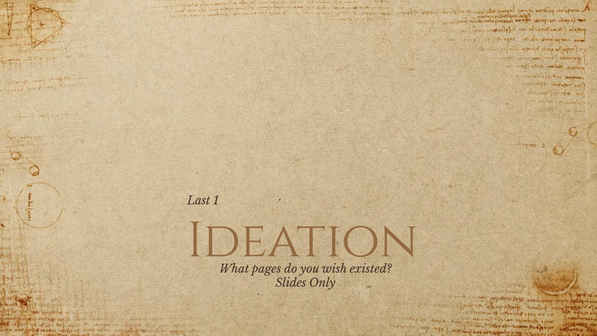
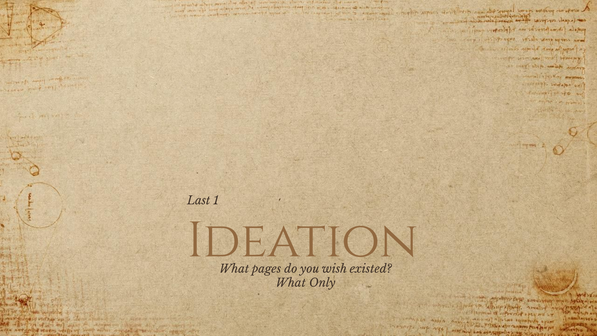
Slides: Slides -> What (291, 283)
